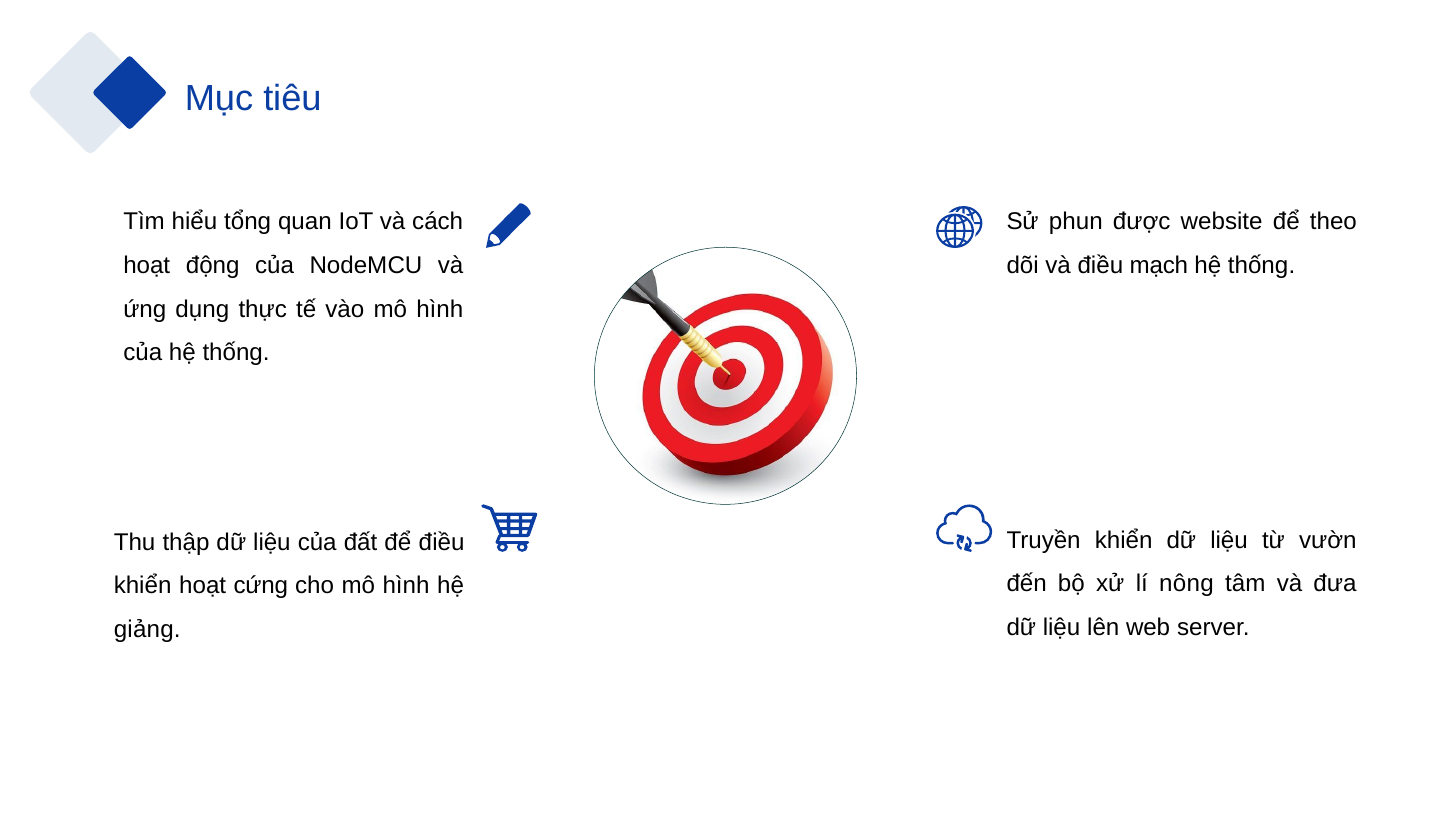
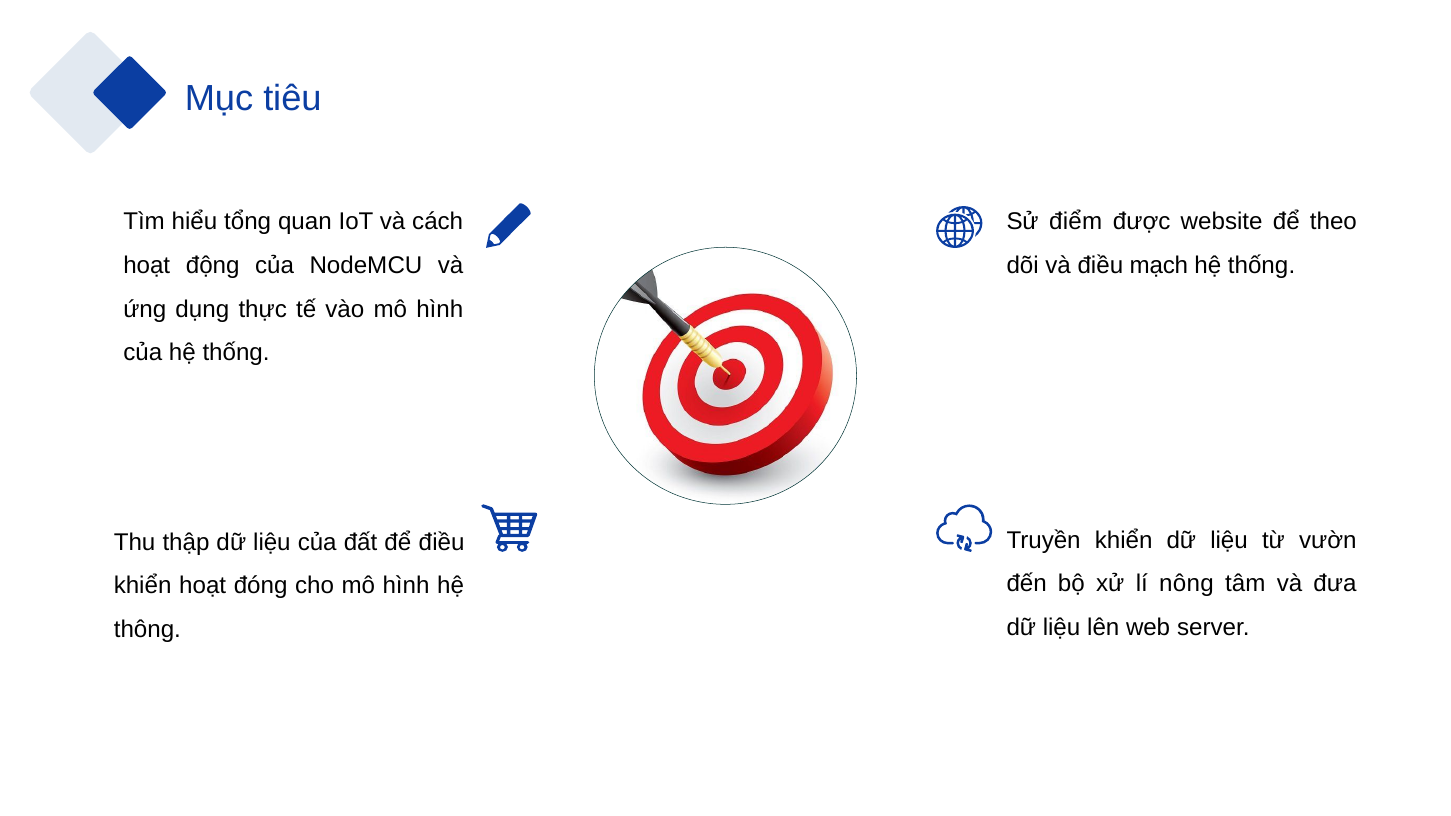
phun: phun -> điểm (1076, 222)
cứng: cứng -> đóng (261, 586)
giảng: giảng -> thông (147, 629)
